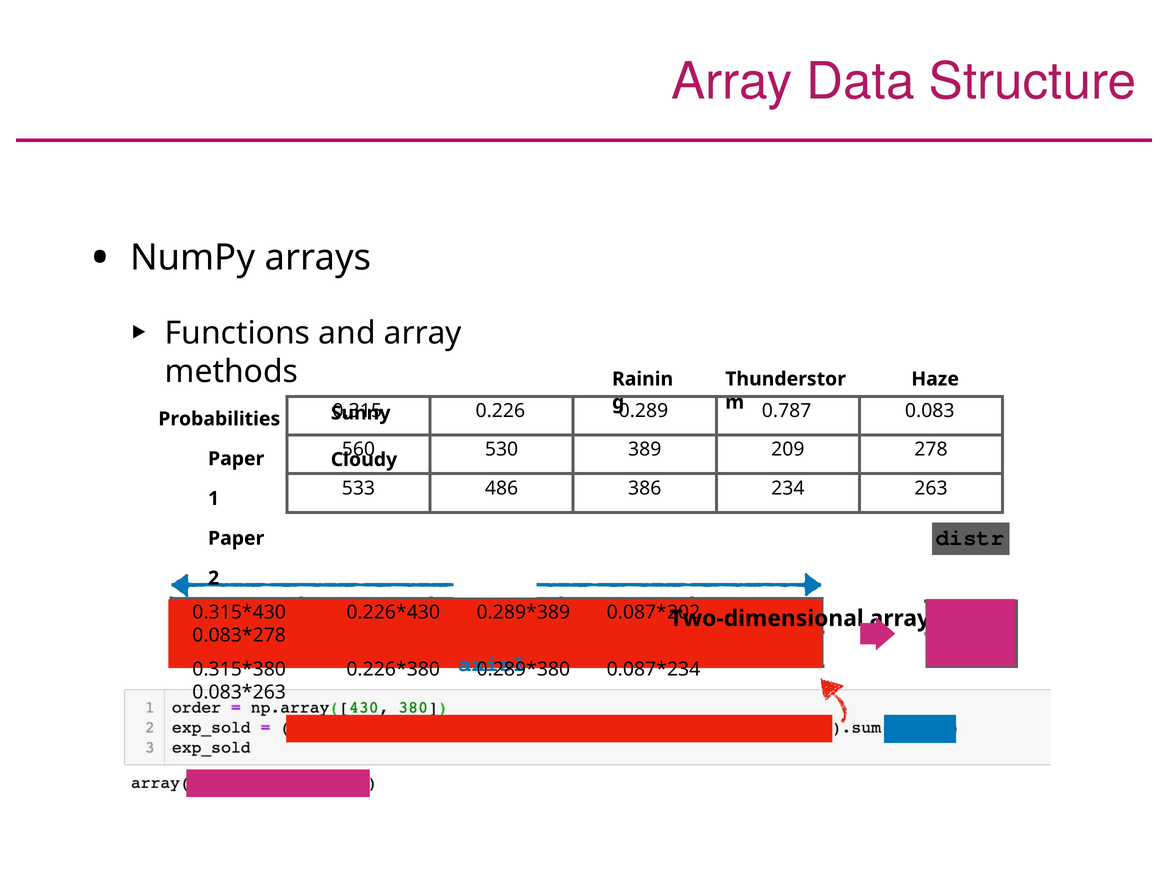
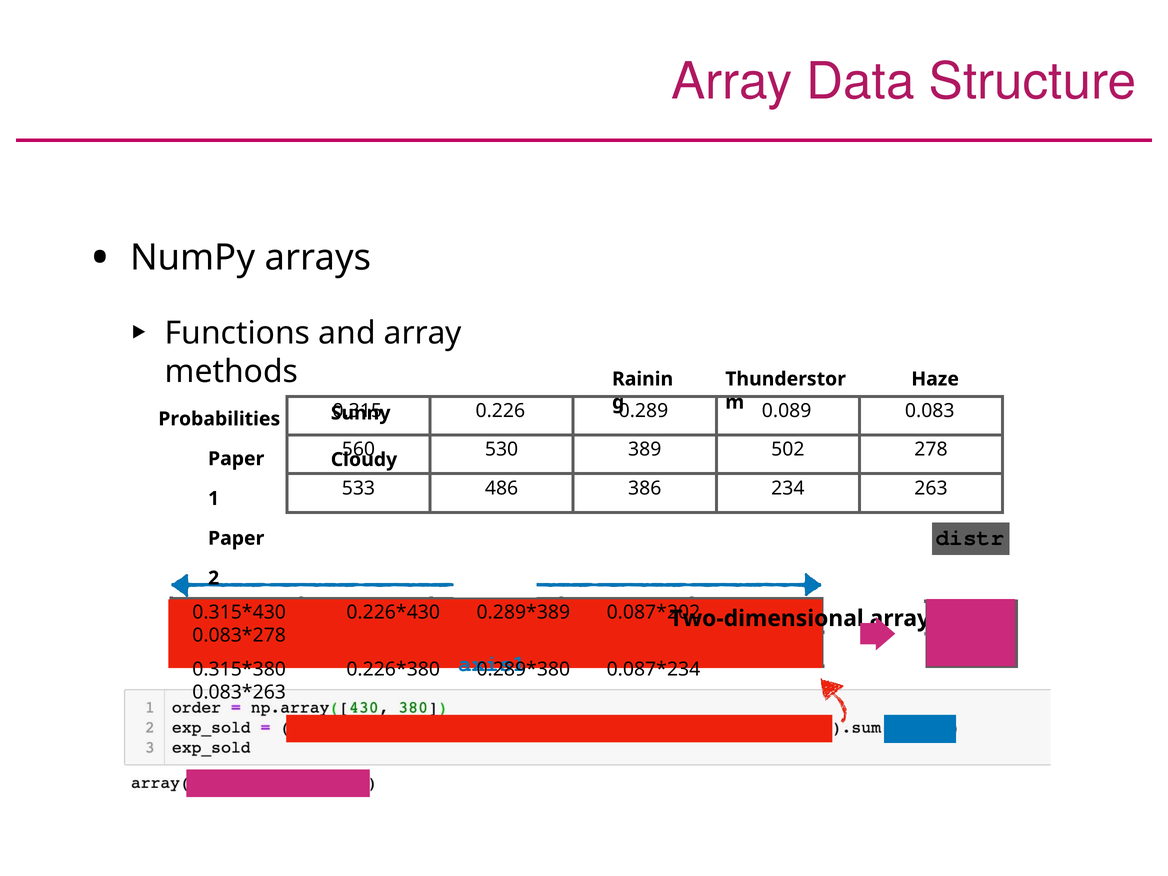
0.787: 0.787 -> 0.089 (787, 411)
209: 209 -> 502 (788, 449)
